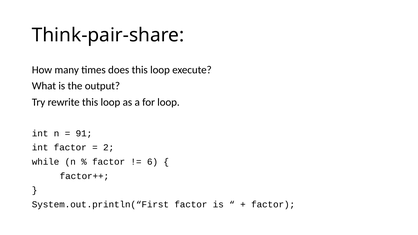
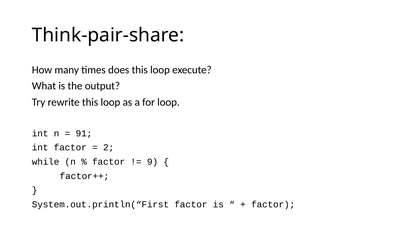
6: 6 -> 9 (152, 162)
